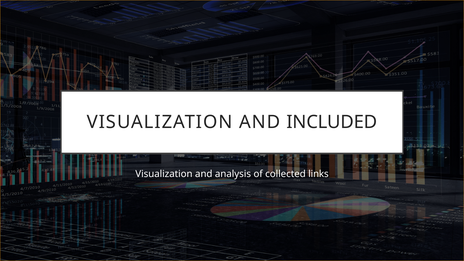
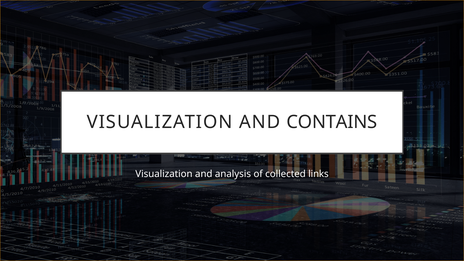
INCLUDED: INCLUDED -> CONTAINS (332, 122)
